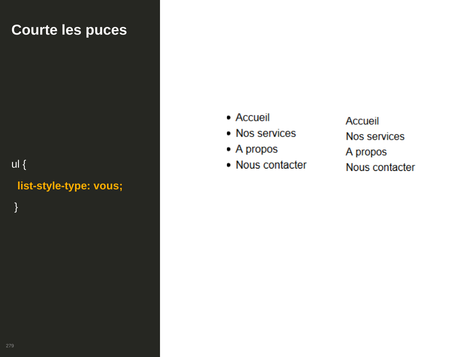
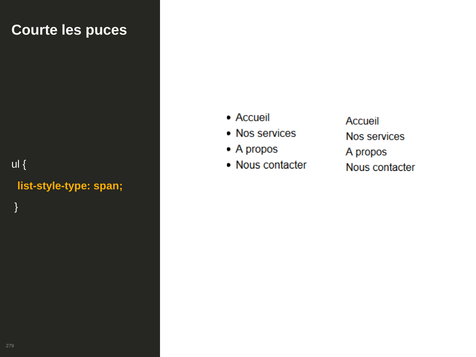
vous: vous -> span (108, 186)
